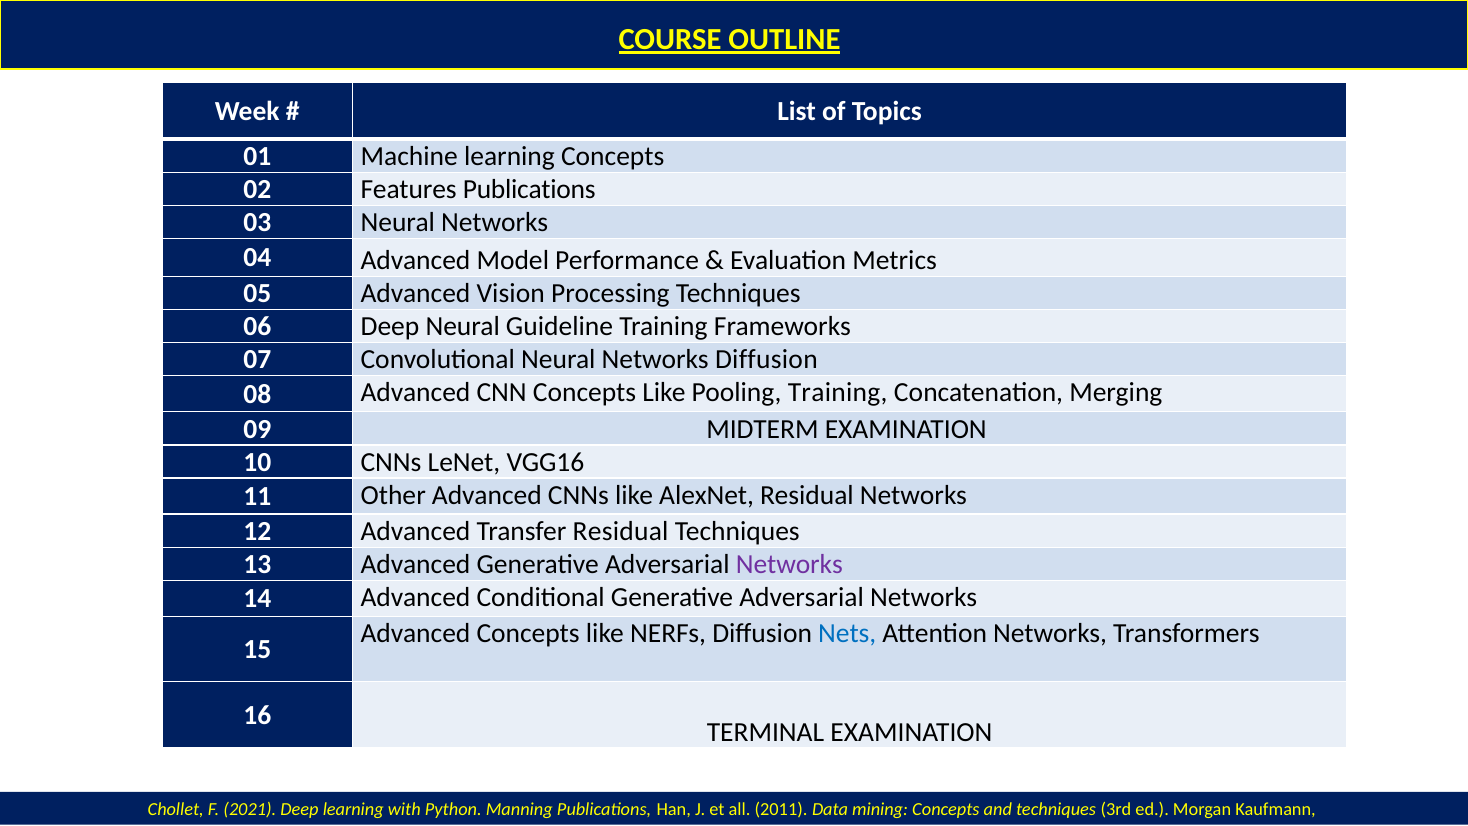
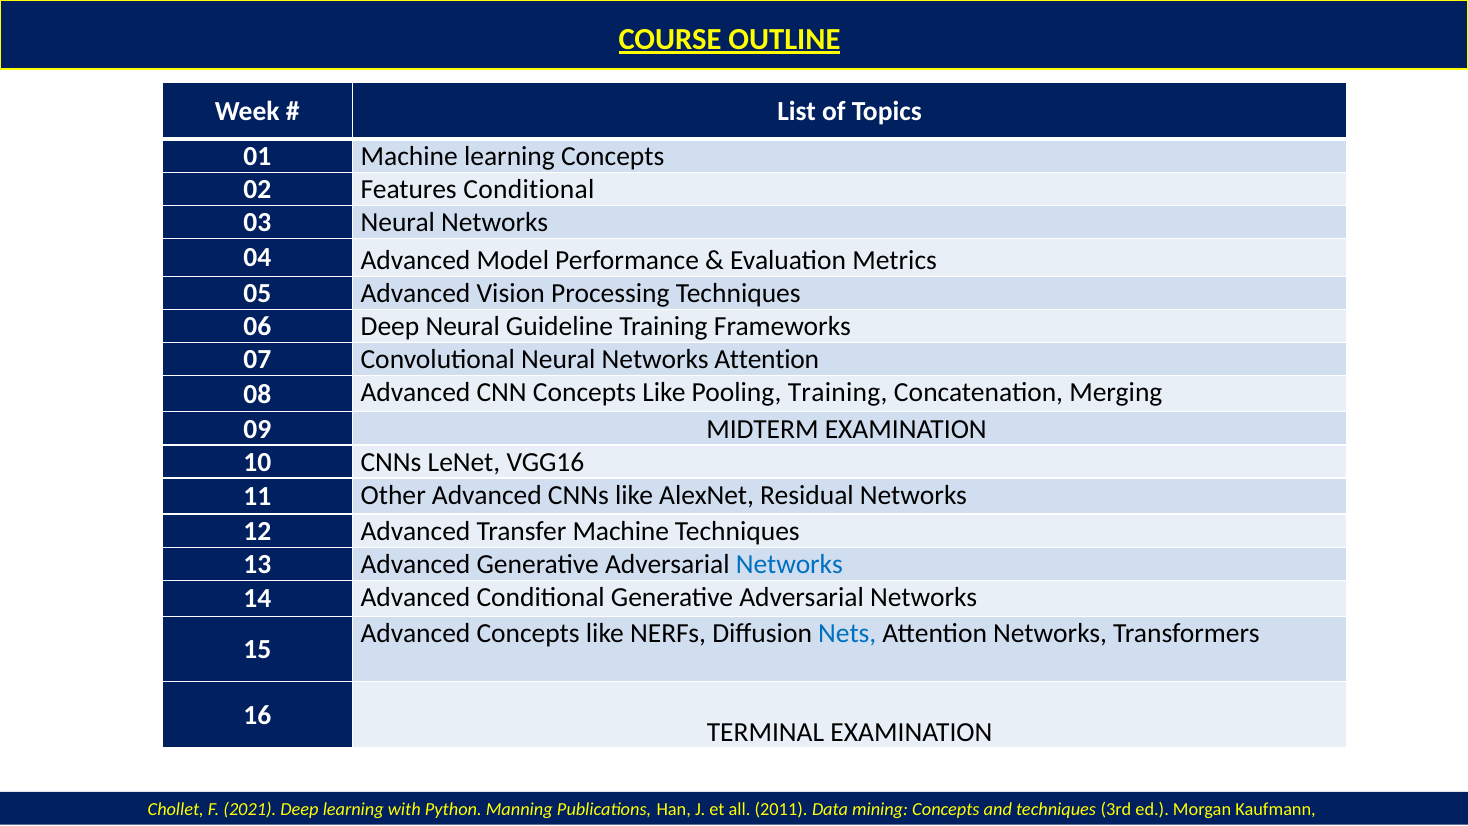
Features Publications: Publications -> Conditional (529, 189)
Networks Diffusion: Diffusion -> Attention (767, 360)
Transfer Residual: Residual -> Machine (621, 531)
Networks colour: purple -> blue (789, 564)
